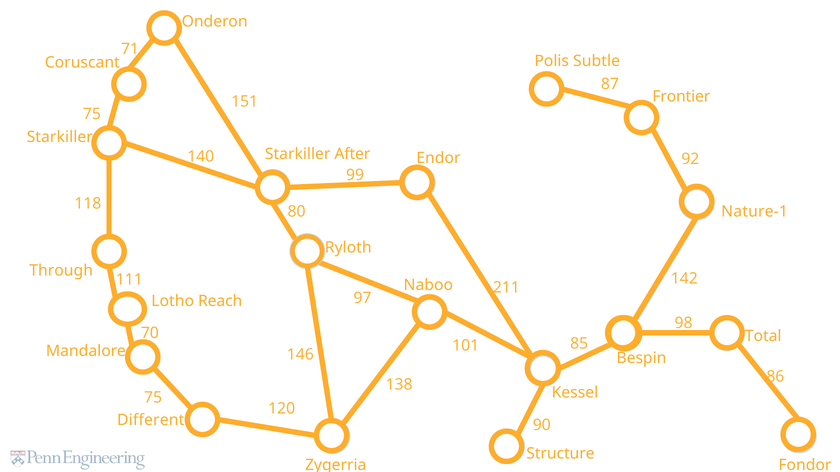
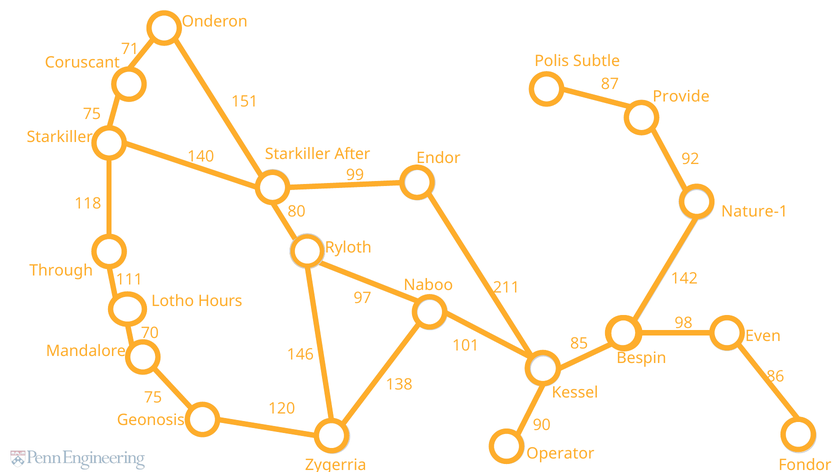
Frontier: Frontier -> Provide (681, 97)
Reach: Reach -> Hours (220, 301)
Total: Total -> Even (763, 336)
Different: Different -> Geonosis (151, 420)
Structure: Structure -> Operator (560, 454)
